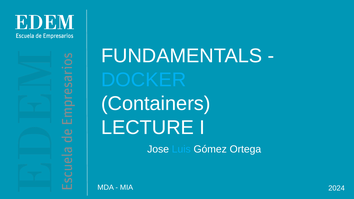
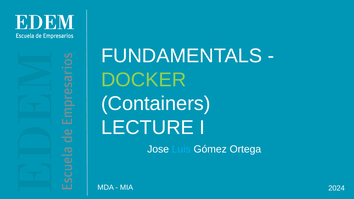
DOCKER colour: light blue -> light green (144, 80)
